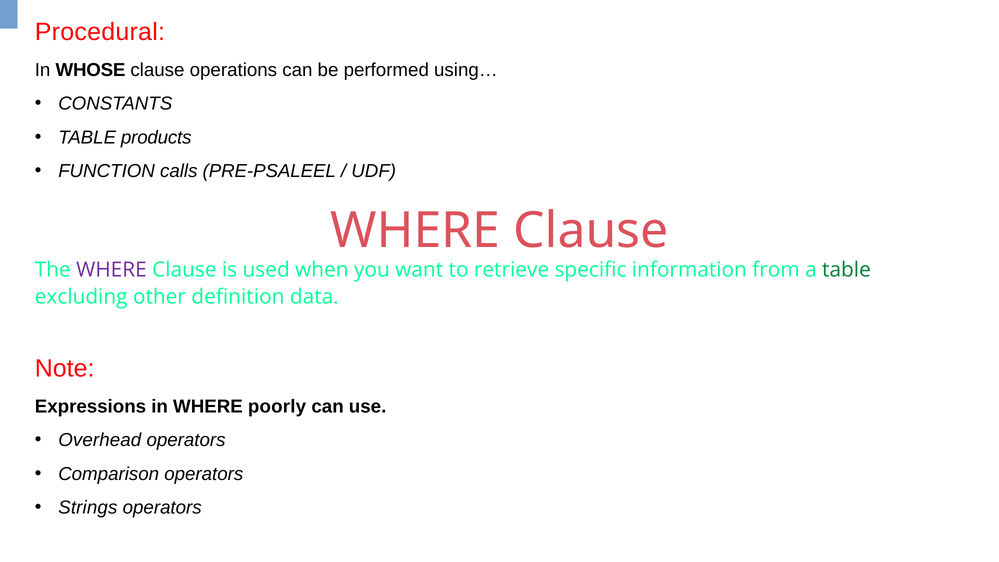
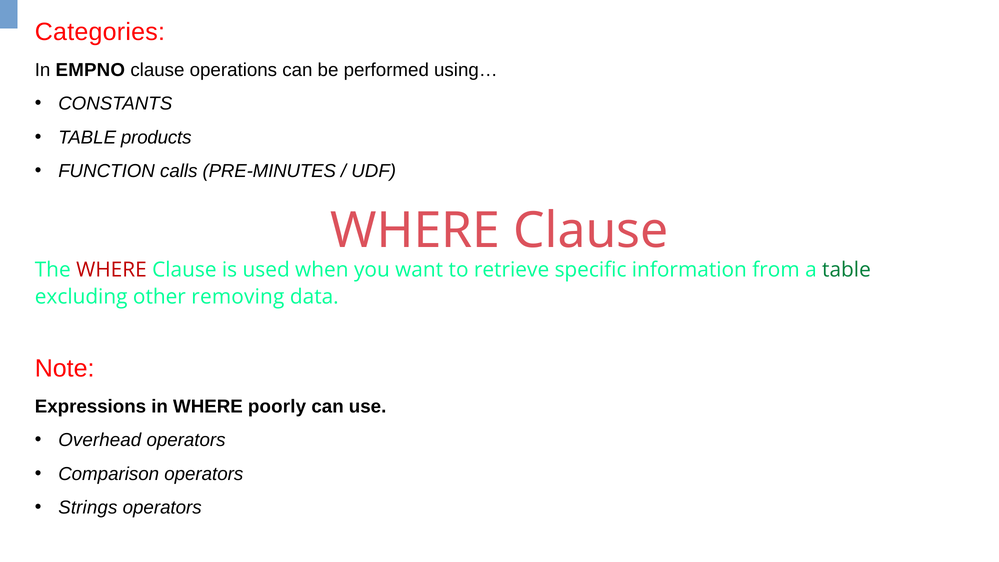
Procedural: Procedural -> Categories (100, 32)
WHOSE: WHOSE -> EMPNO (90, 70)
PRE-PSALEEL: PRE-PSALEEL -> PRE-MINUTES (269, 171)
WHERE colour: purple -> red (111, 270)
definition: definition -> removing (238, 297)
